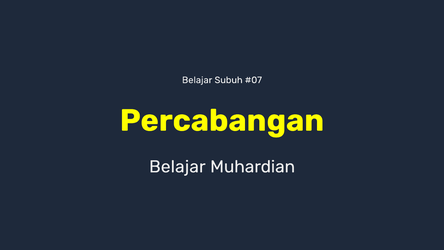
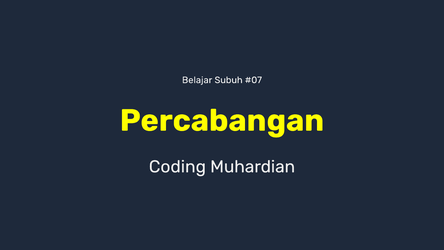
Belajar: Belajar -> Coding (177, 167)
